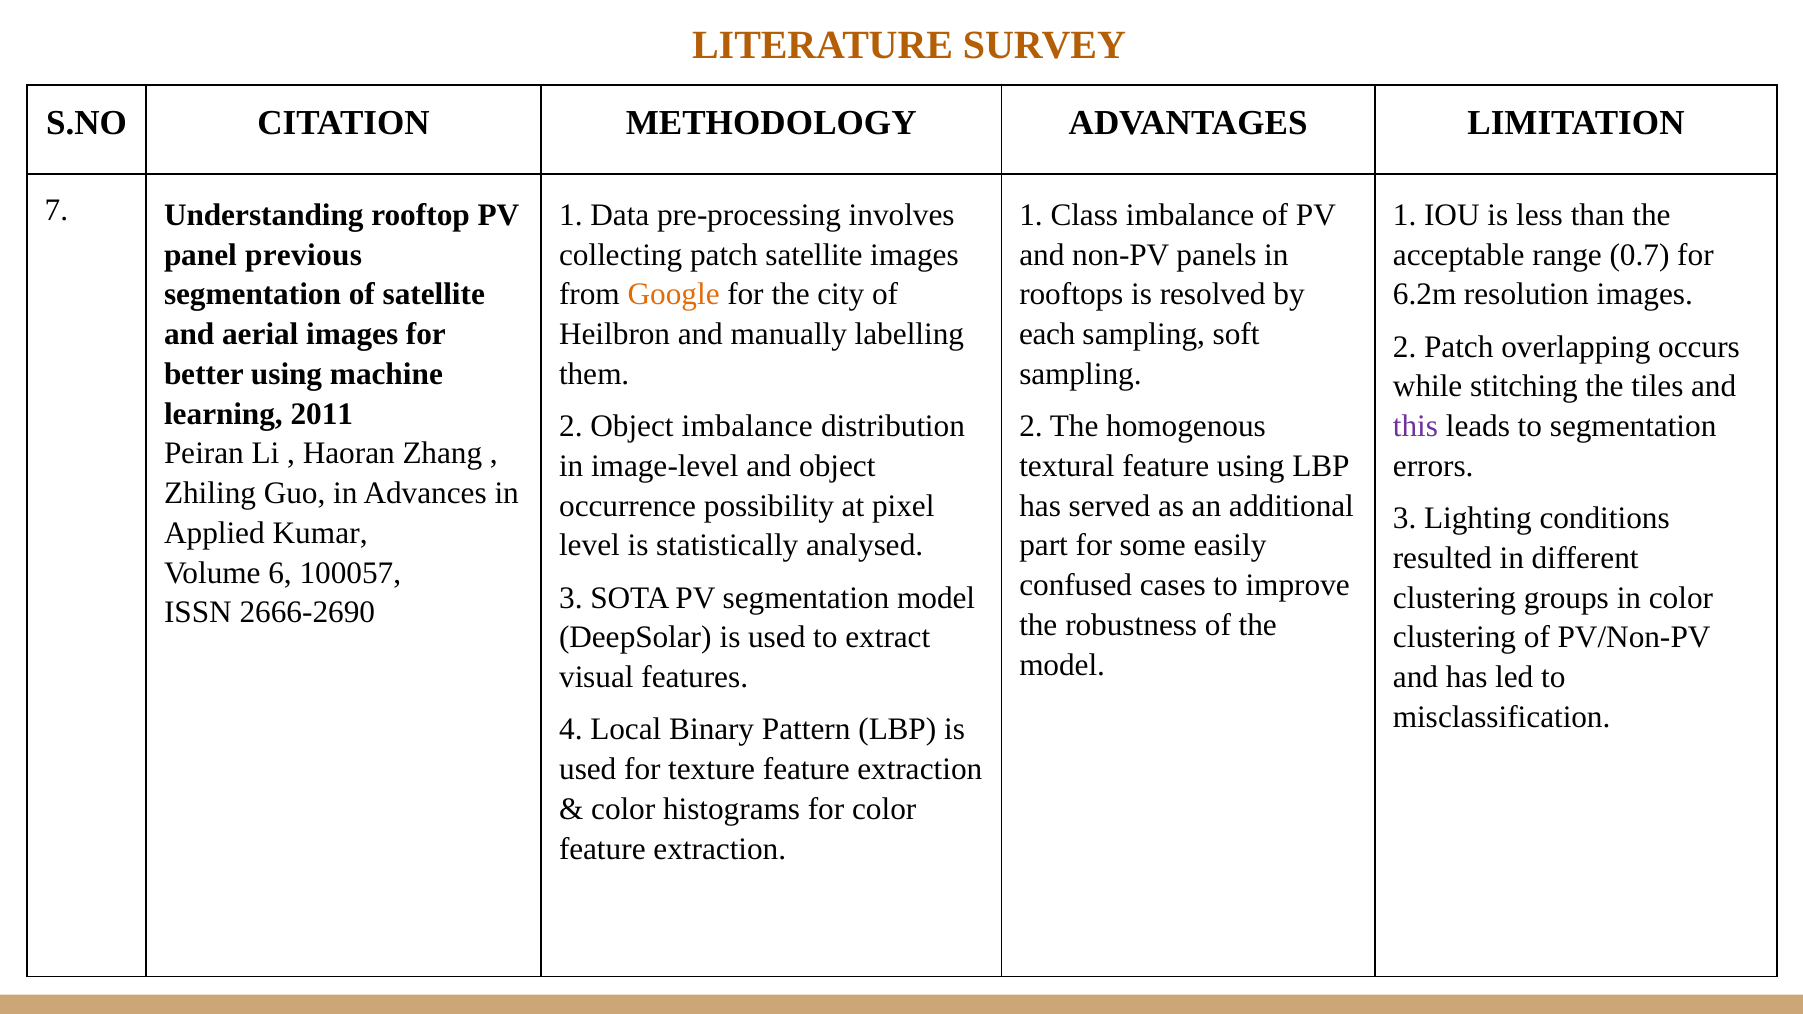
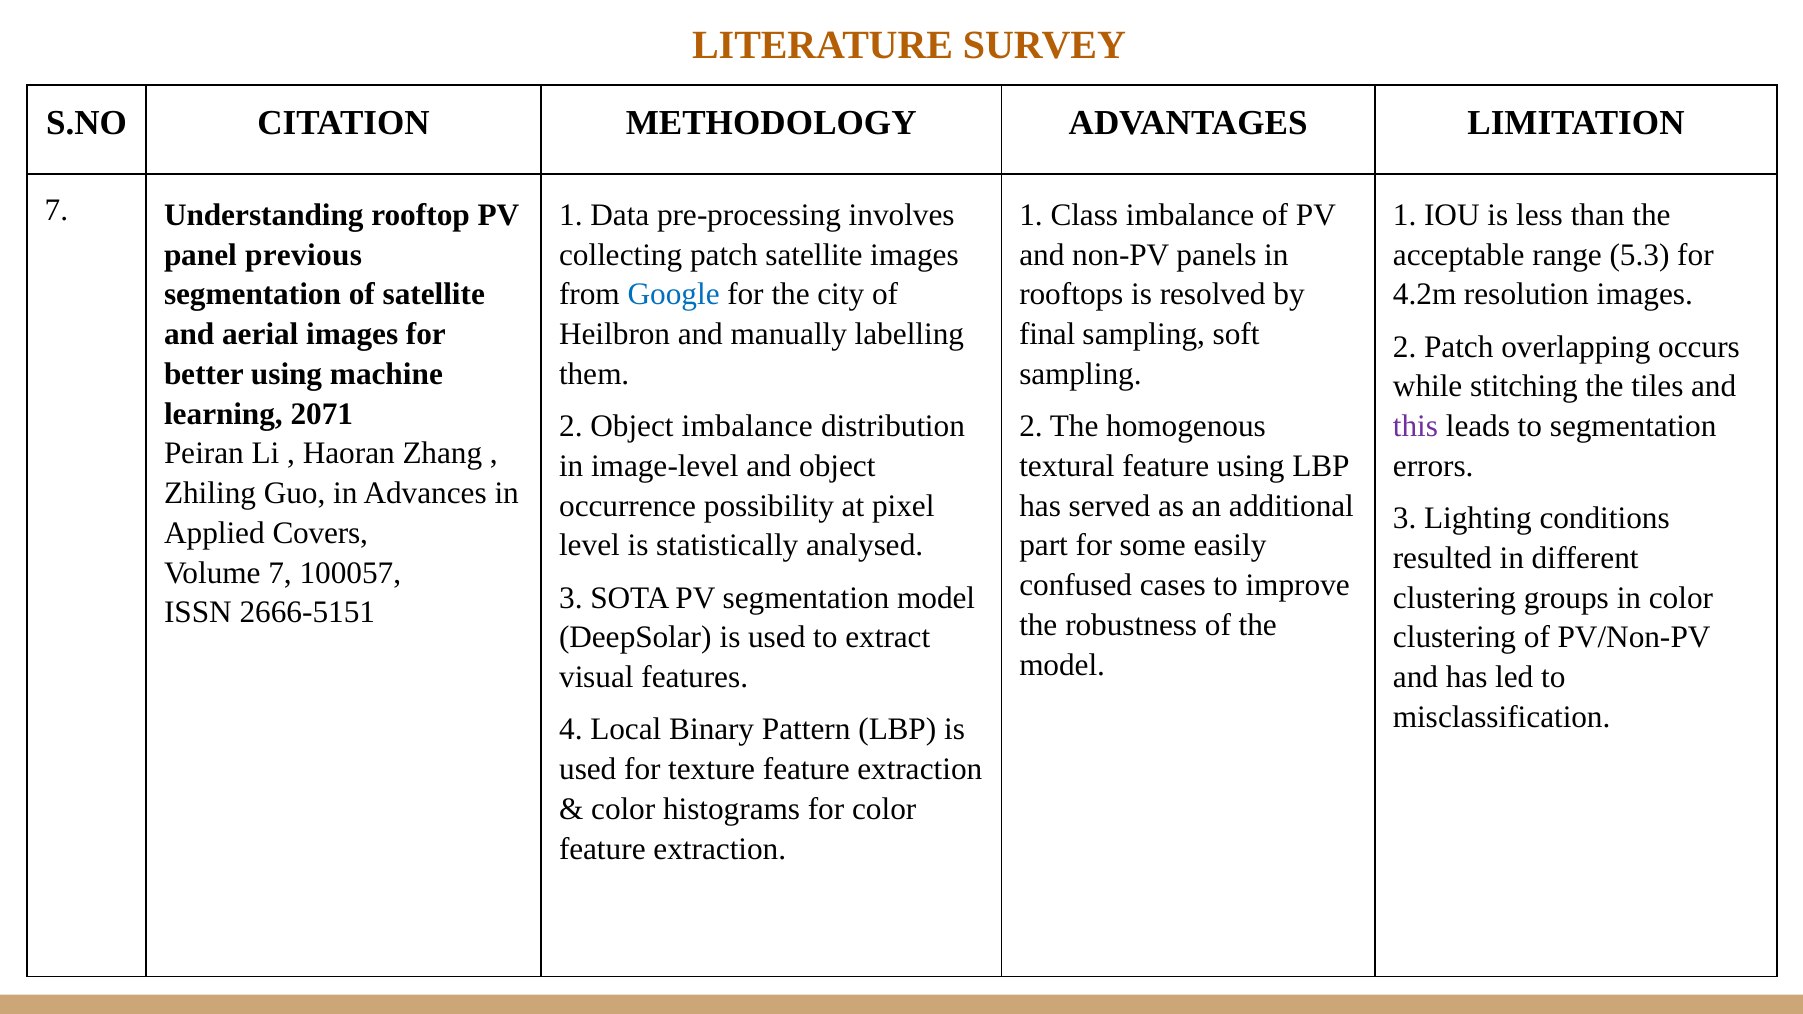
0.7: 0.7 -> 5.3 (1640, 255)
Google colour: orange -> blue (674, 295)
6.2m: 6.2m -> 4.2m (1425, 295)
each: each -> final (1047, 334)
2011: 2011 -> 2071 (322, 414)
Kumar: Kumar -> Covers (320, 533)
Volume 6: 6 -> 7 (280, 573)
2666-2690: 2666-2690 -> 2666-5151 (307, 613)
